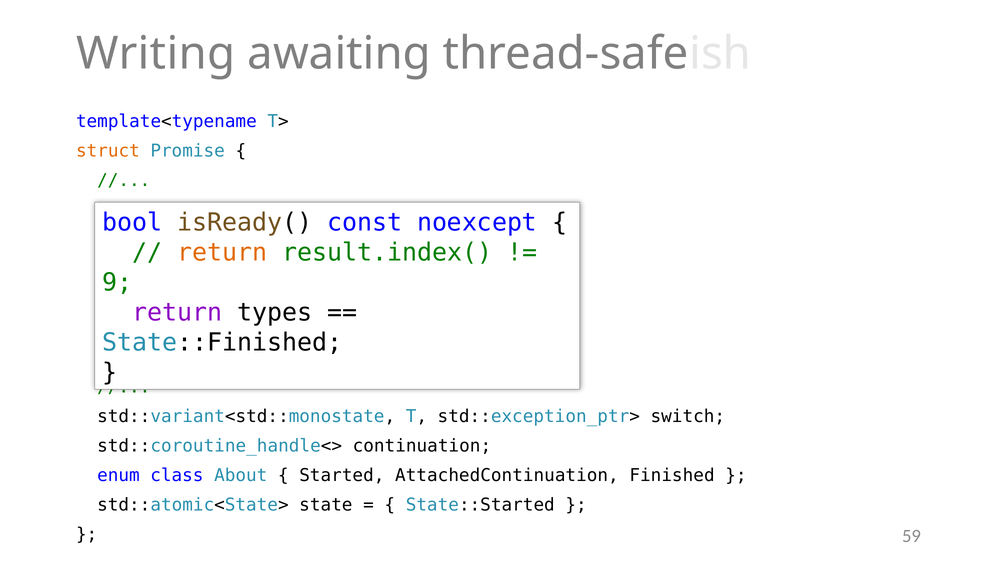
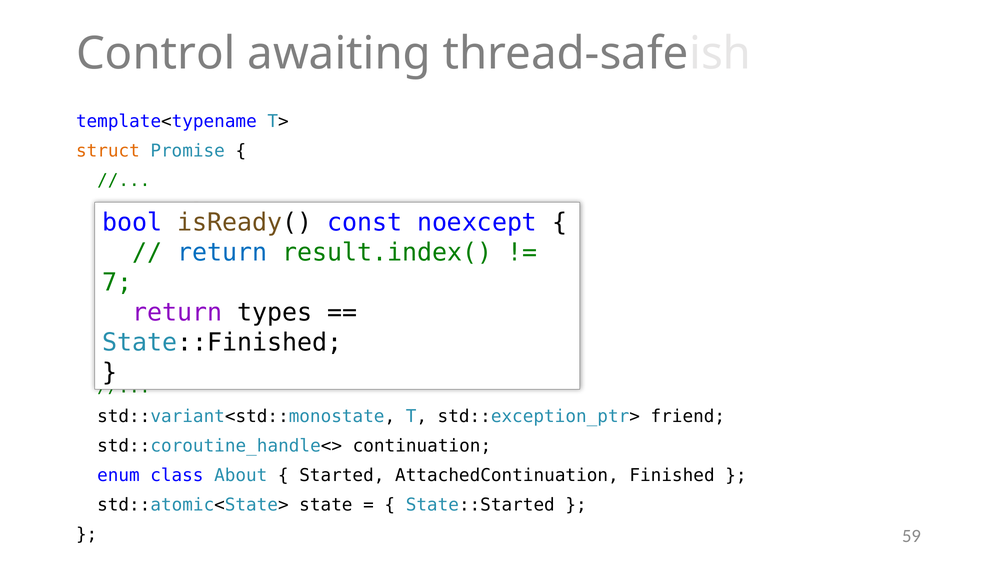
Writing: Writing -> Control (156, 54)
return colour: orange -> blue (222, 253)
9: 9 -> 7 (117, 282)
switch: switch -> friend (688, 416)
